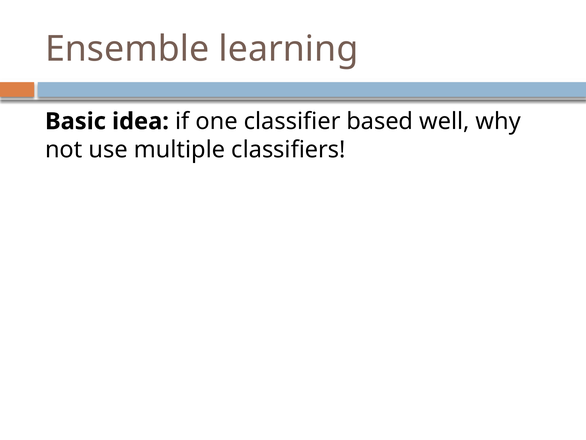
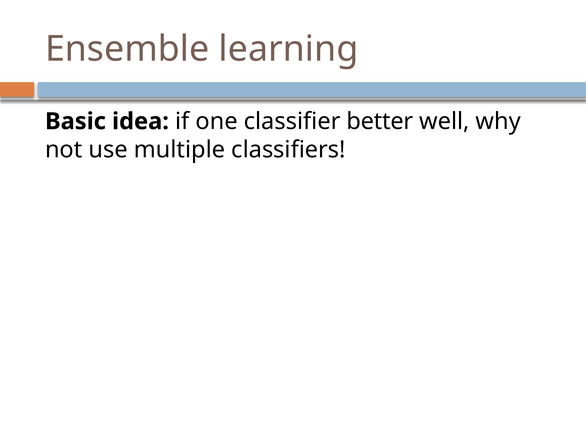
based: based -> better (380, 121)
